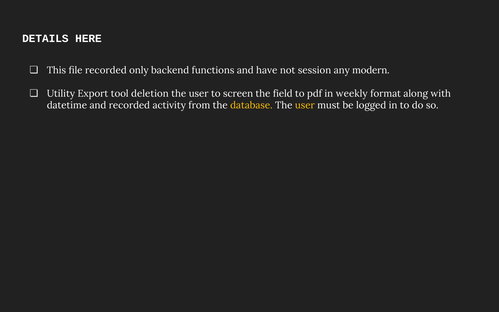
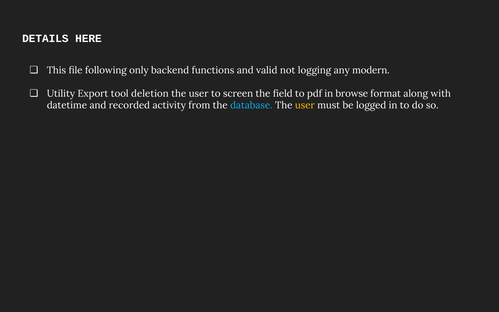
file recorded: recorded -> following (106, 70)
have: have -> valid (267, 70)
session: session -> logging (315, 70)
weekly: weekly -> browse (352, 94)
database colour: yellow -> light blue (251, 105)
